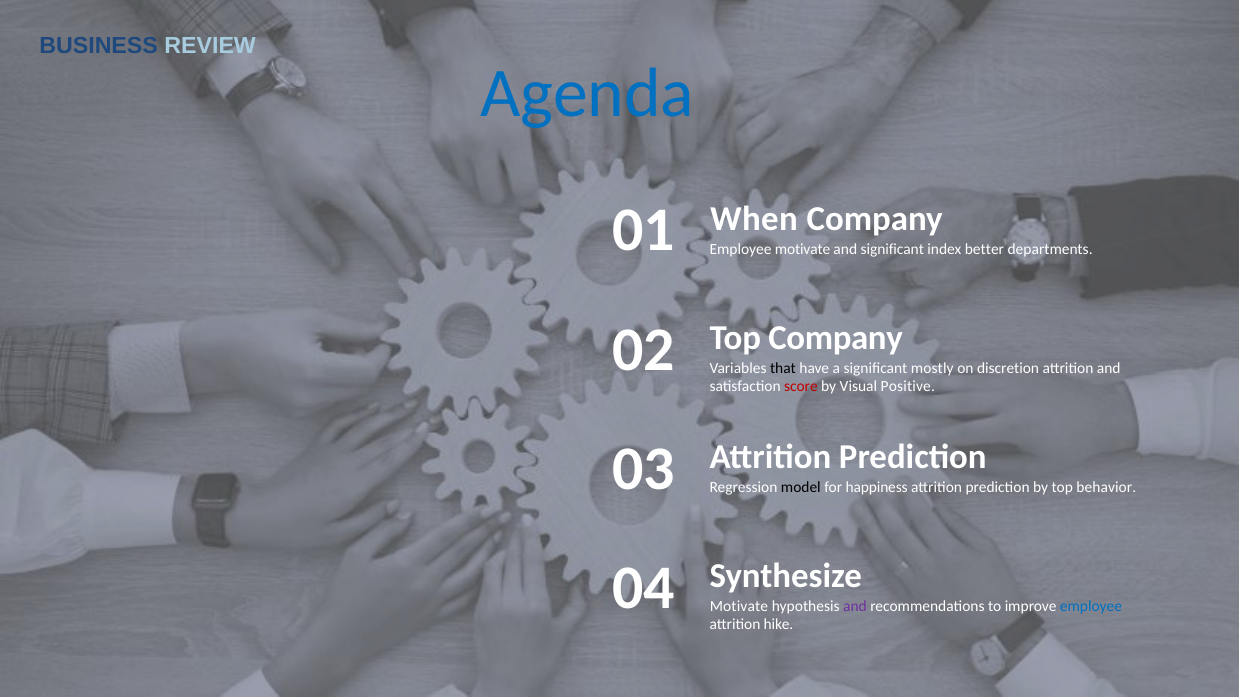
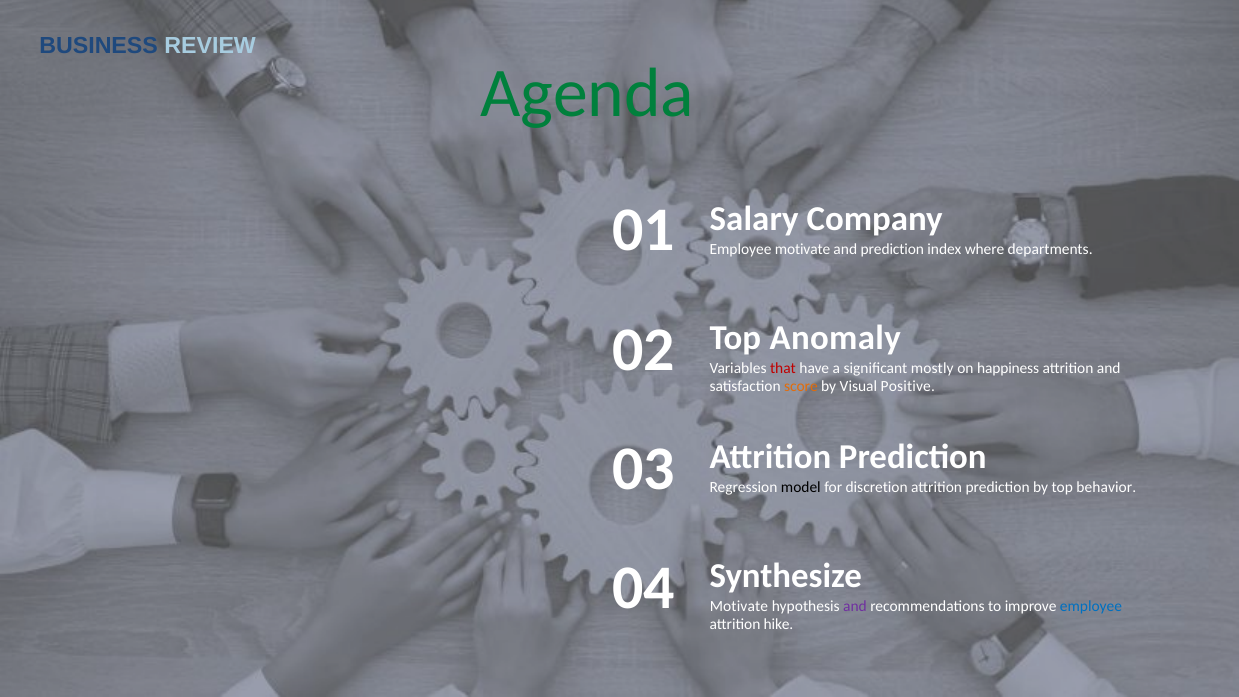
Agenda colour: blue -> green (587, 94)
When: When -> Salary (754, 219)
and significant: significant -> prediction (892, 249)
better: better -> where (985, 249)
Top Company: Company -> Anomaly (835, 338)
that colour: black -> red (783, 368)
discretion: discretion -> happiness (1008, 368)
score colour: red -> orange (801, 387)
happiness: happiness -> discretion (877, 487)
